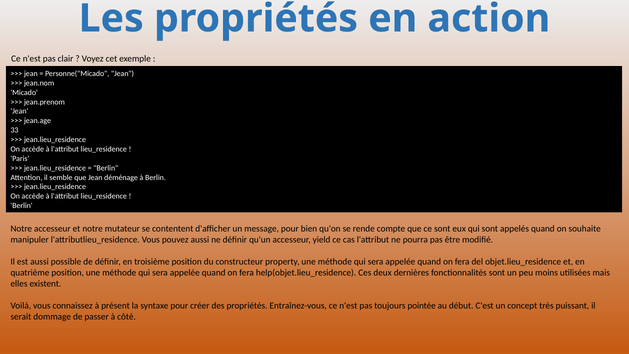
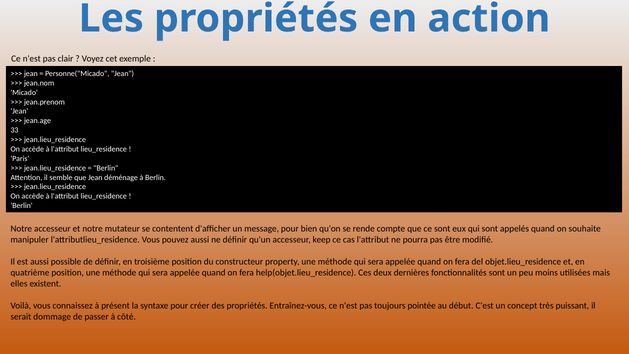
yield: yield -> keep (322, 240)
